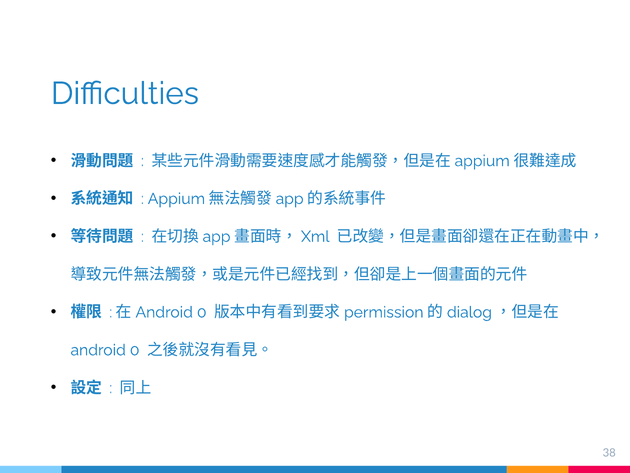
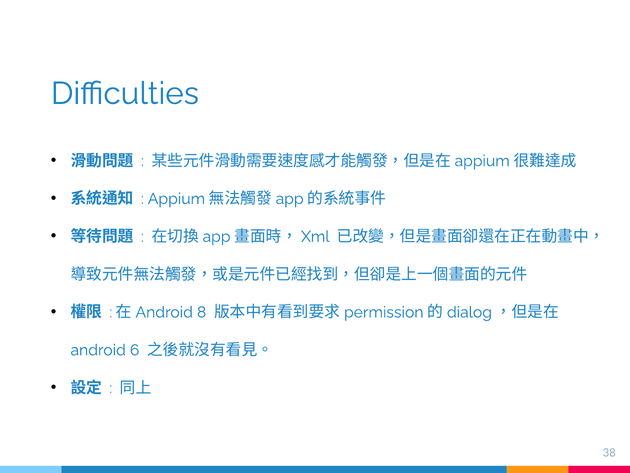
0: 0 -> 8 (202, 312)
0: 0 -> 6 (135, 350)
